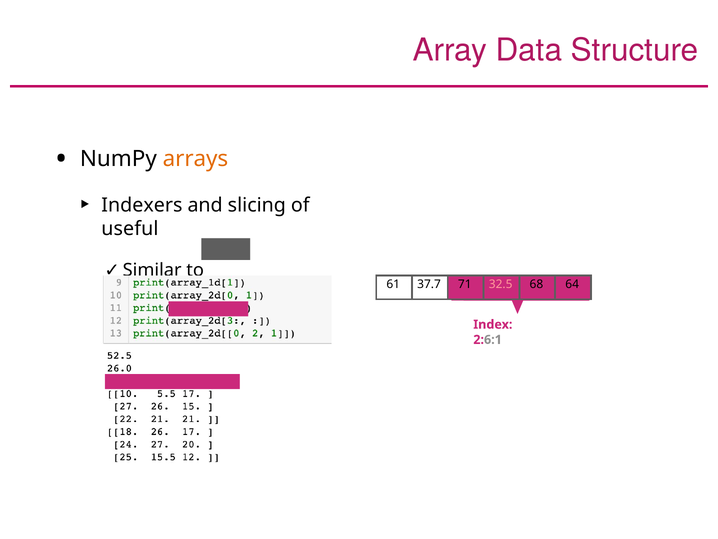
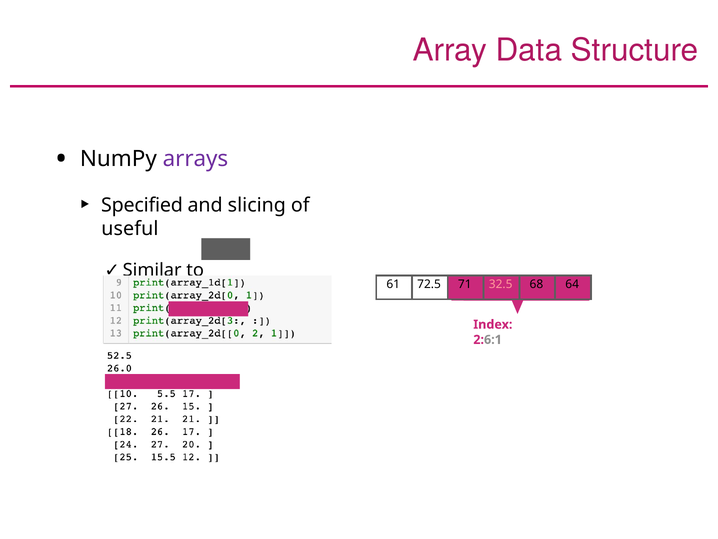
arrays colour: orange -> purple (195, 158)
Indexers: Indexers -> Specified (142, 205)
37.7: 37.7 -> 72.5 (429, 284)
